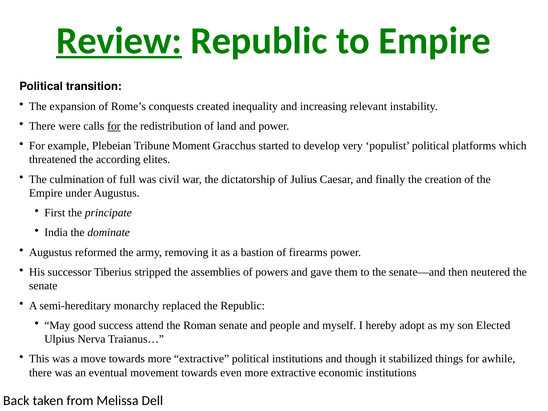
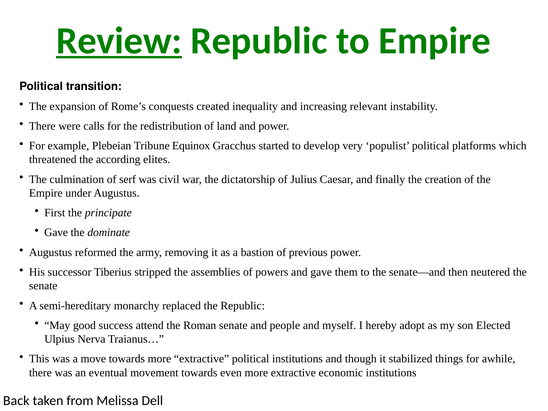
for underline: present -> none (114, 126)
Moment: Moment -> Equinox (191, 146)
full: full -> serf (128, 179)
India: India -> Gave (56, 233)
firearms: firearms -> previous (308, 252)
